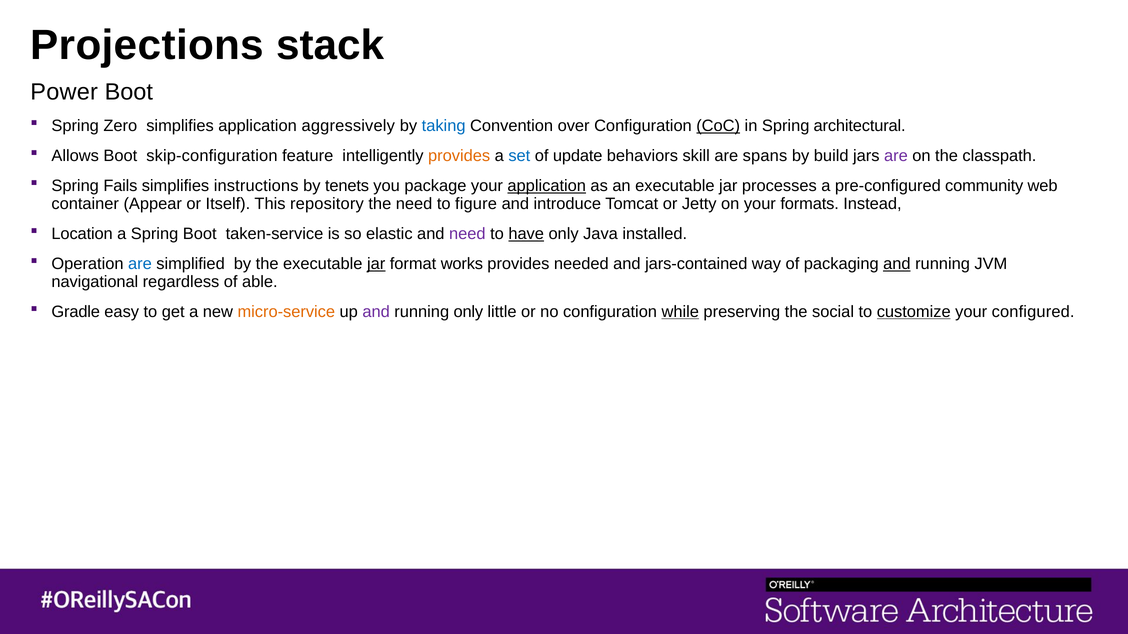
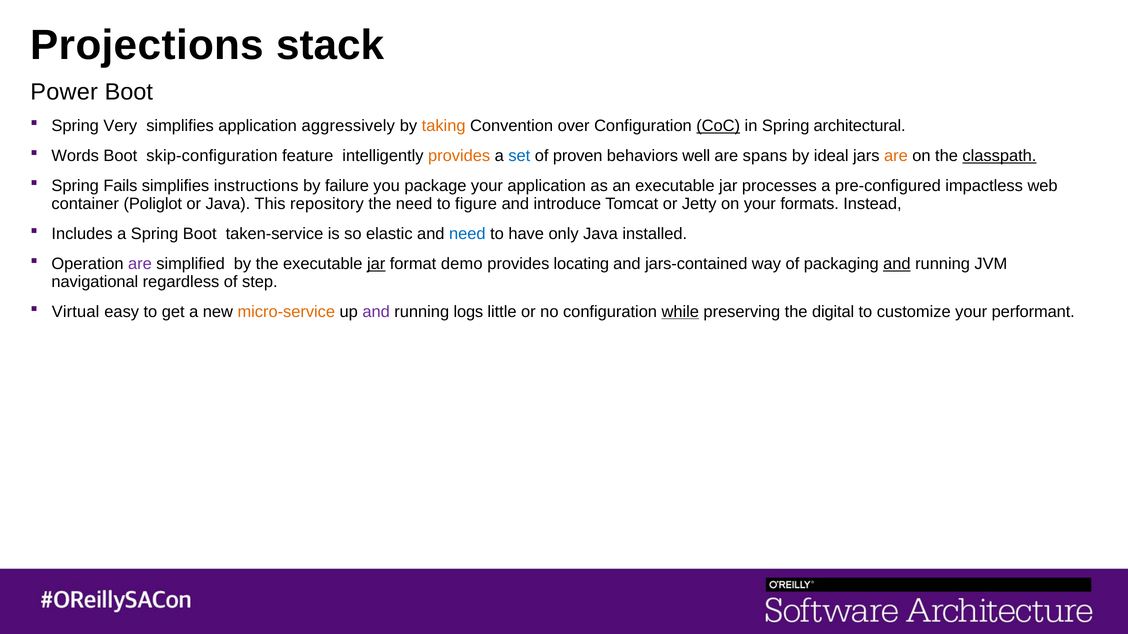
Zero: Zero -> Very (120, 126)
taking colour: blue -> orange (444, 126)
Allows: Allows -> Words (75, 156)
update: update -> proven (578, 156)
skill: skill -> well (696, 156)
build: build -> ideal (831, 156)
are colour: purple -> orange (896, 156)
classpath underline: none -> present (999, 156)
tenets: tenets -> failure (347, 186)
application underline: present -> none (547, 186)
community: community -> impactless (984, 186)
Appear: Appear -> Poliglot (153, 204)
or Itself: Itself -> Java (228, 204)
Location: Location -> Includes (82, 234)
need colour: purple -> blue (467, 234)
have underline: present -> none (526, 234)
are colour: blue -> purple (140, 264)
works: works -> demo (462, 264)
needed: needed -> locating (581, 264)
able: able -> step (260, 282)
Gradle: Gradle -> Virtual (76, 312)
running only: only -> logs (468, 312)
social: social -> digital (833, 312)
customize underline: present -> none (914, 312)
configured: configured -> performant (1033, 312)
